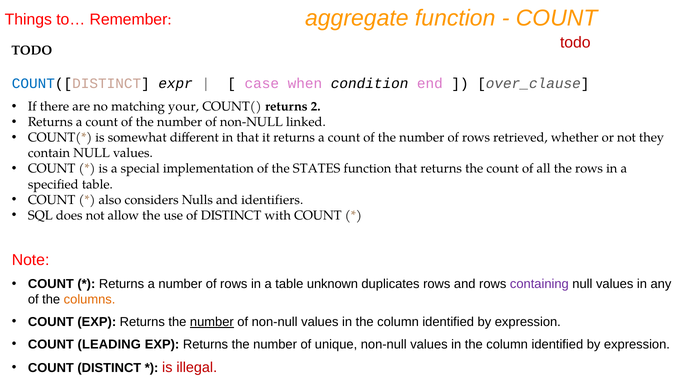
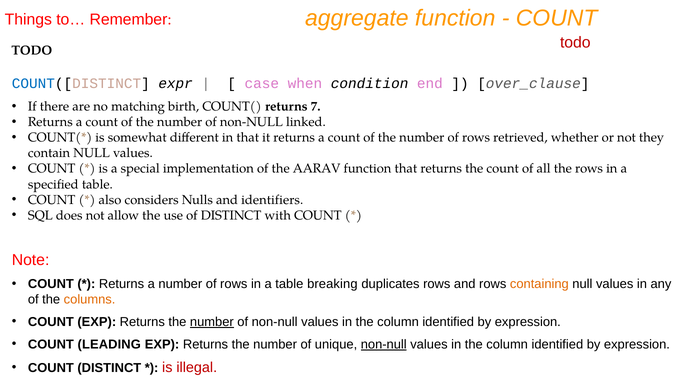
your: your -> birth (184, 107)
2: 2 -> 7 (316, 107)
STATES: STATES -> AARAV (317, 169)
unknown: unknown -> breaking (332, 284)
containing colour: purple -> orange (539, 284)
non-null underline: none -> present (384, 344)
